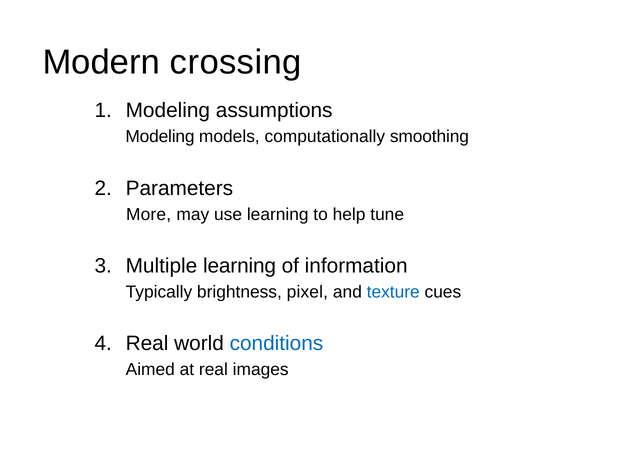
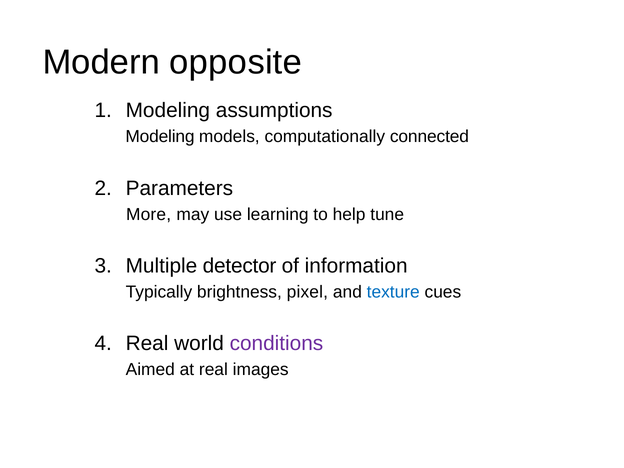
crossing: crossing -> opposite (236, 62)
smoothing: smoothing -> connected (429, 137)
Multiple learning: learning -> detector (240, 266)
conditions colour: blue -> purple (276, 344)
